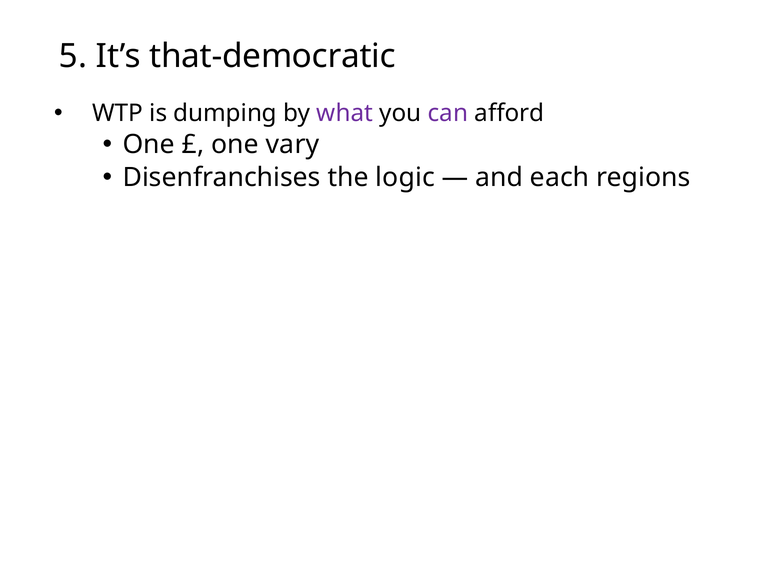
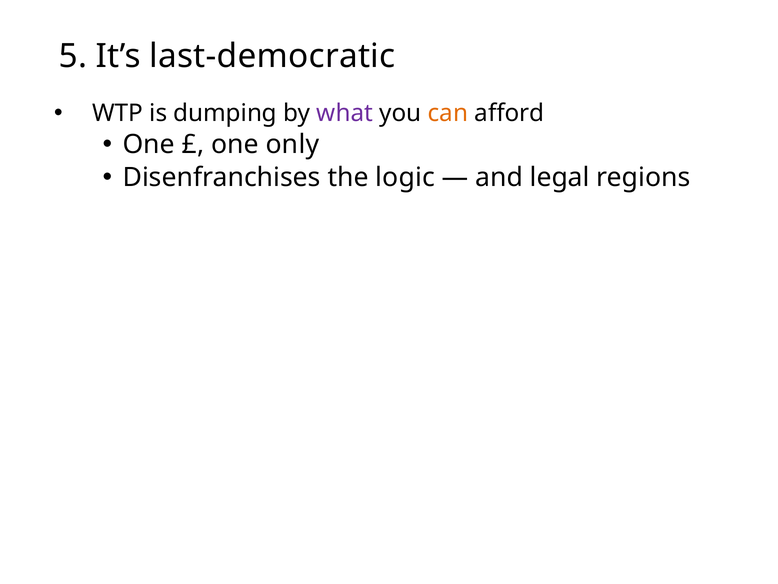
that-democratic: that-democratic -> last-democratic (272, 56)
can colour: purple -> orange (448, 113)
vary: vary -> only (292, 145)
each: each -> legal (560, 177)
